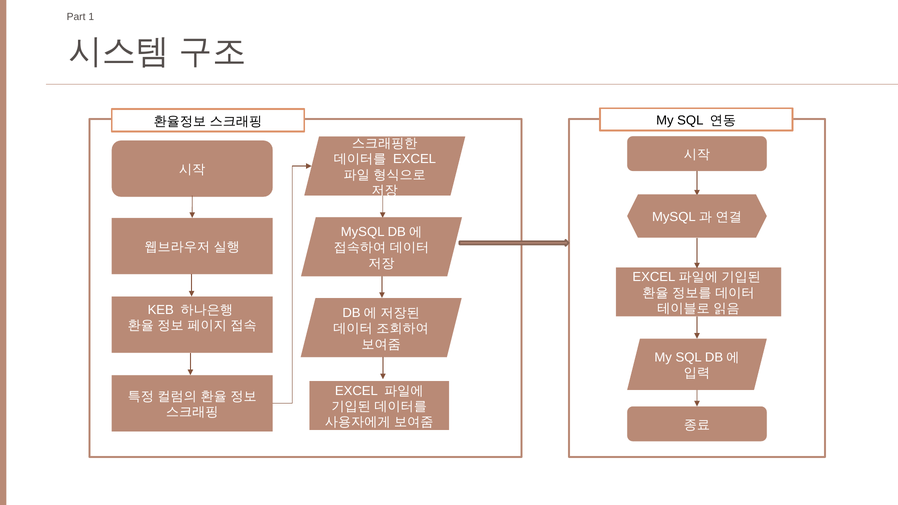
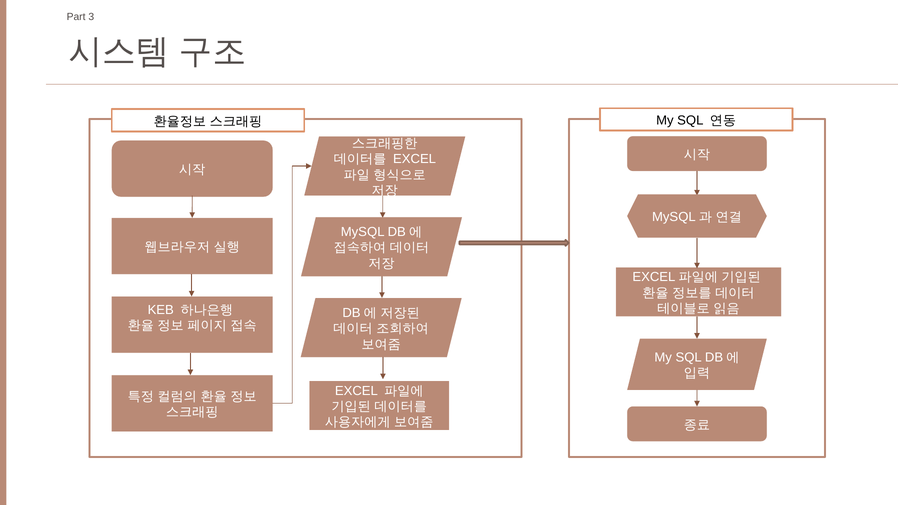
1: 1 -> 3 (91, 17)
